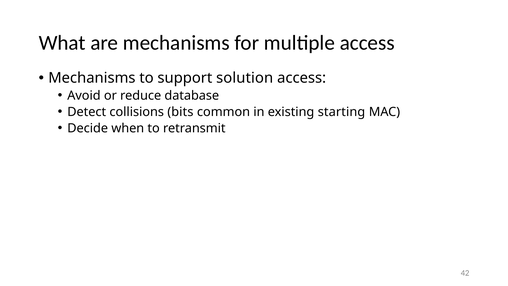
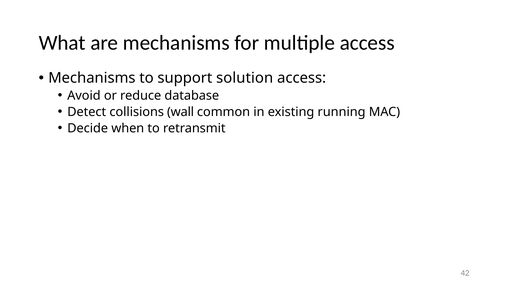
bits: bits -> wall (181, 112)
starting: starting -> running (342, 112)
